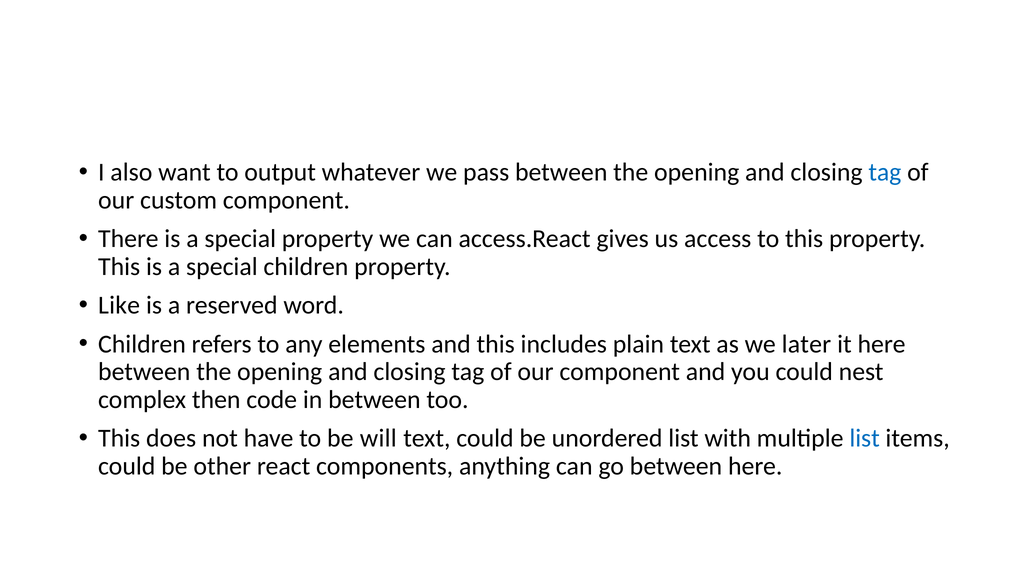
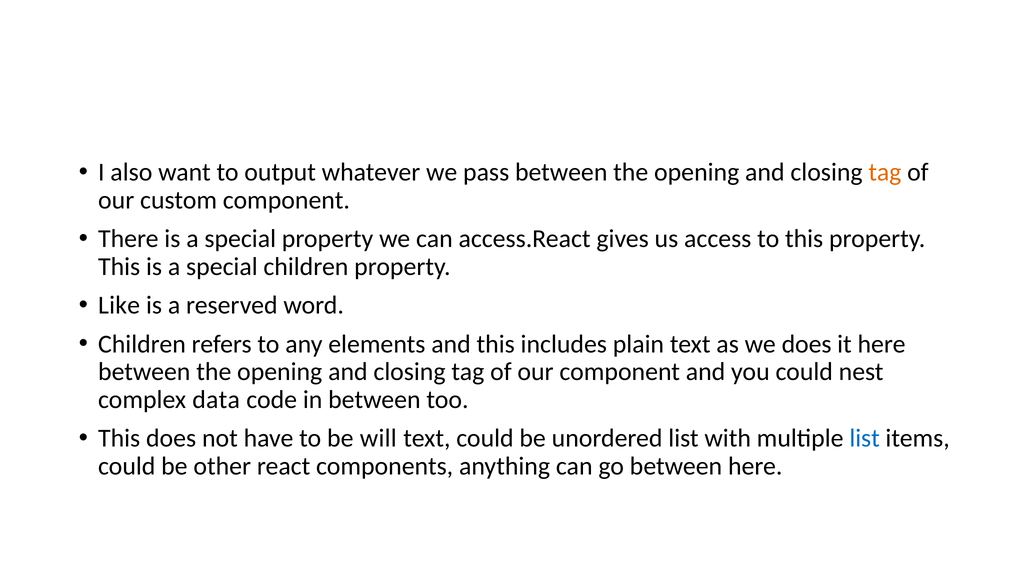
tag colour: blue -> orange (885, 172)
we later: later -> does (807, 344)
then: then -> data (216, 400)
